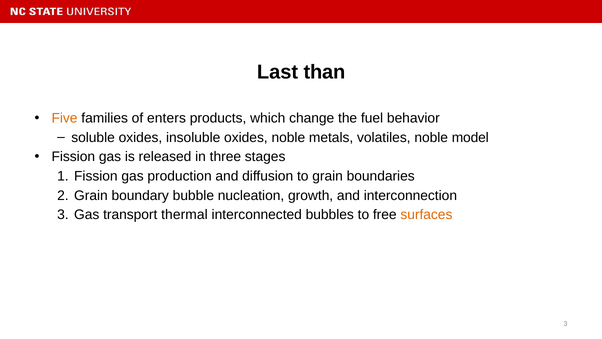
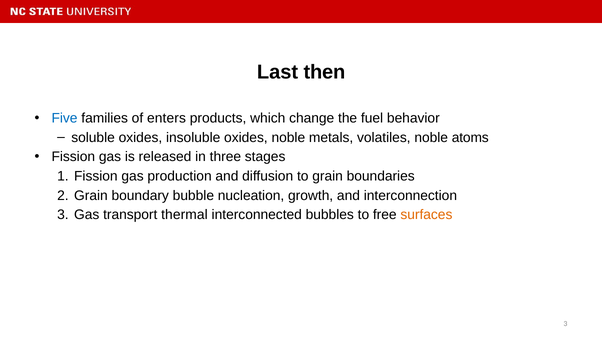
than: than -> then (324, 72)
Five colour: orange -> blue (65, 118)
model: model -> atoms (470, 137)
